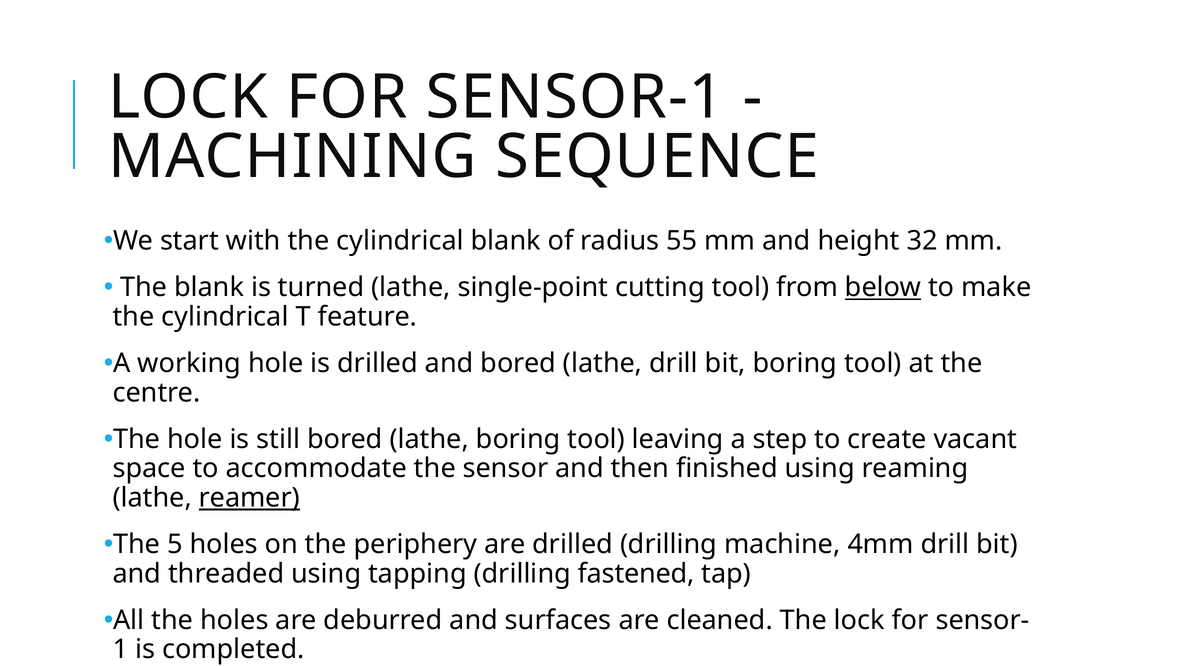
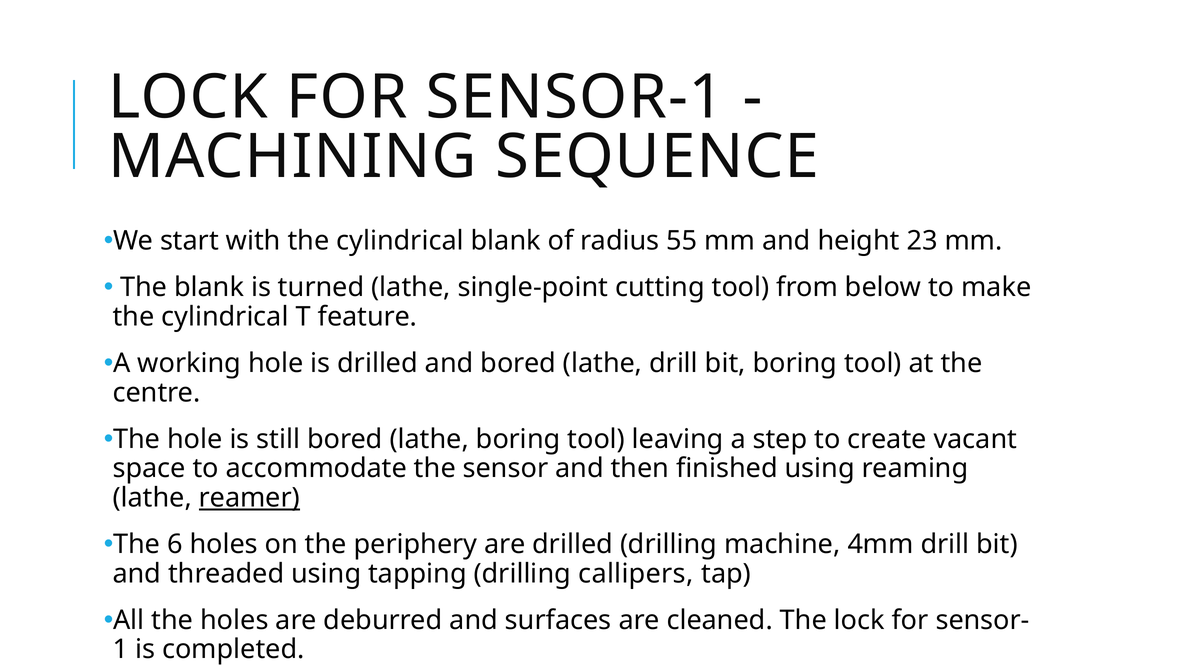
32: 32 -> 23 (922, 241)
below underline: present -> none (883, 287)
5: 5 -> 6 (175, 544)
fastened: fastened -> callipers (636, 573)
